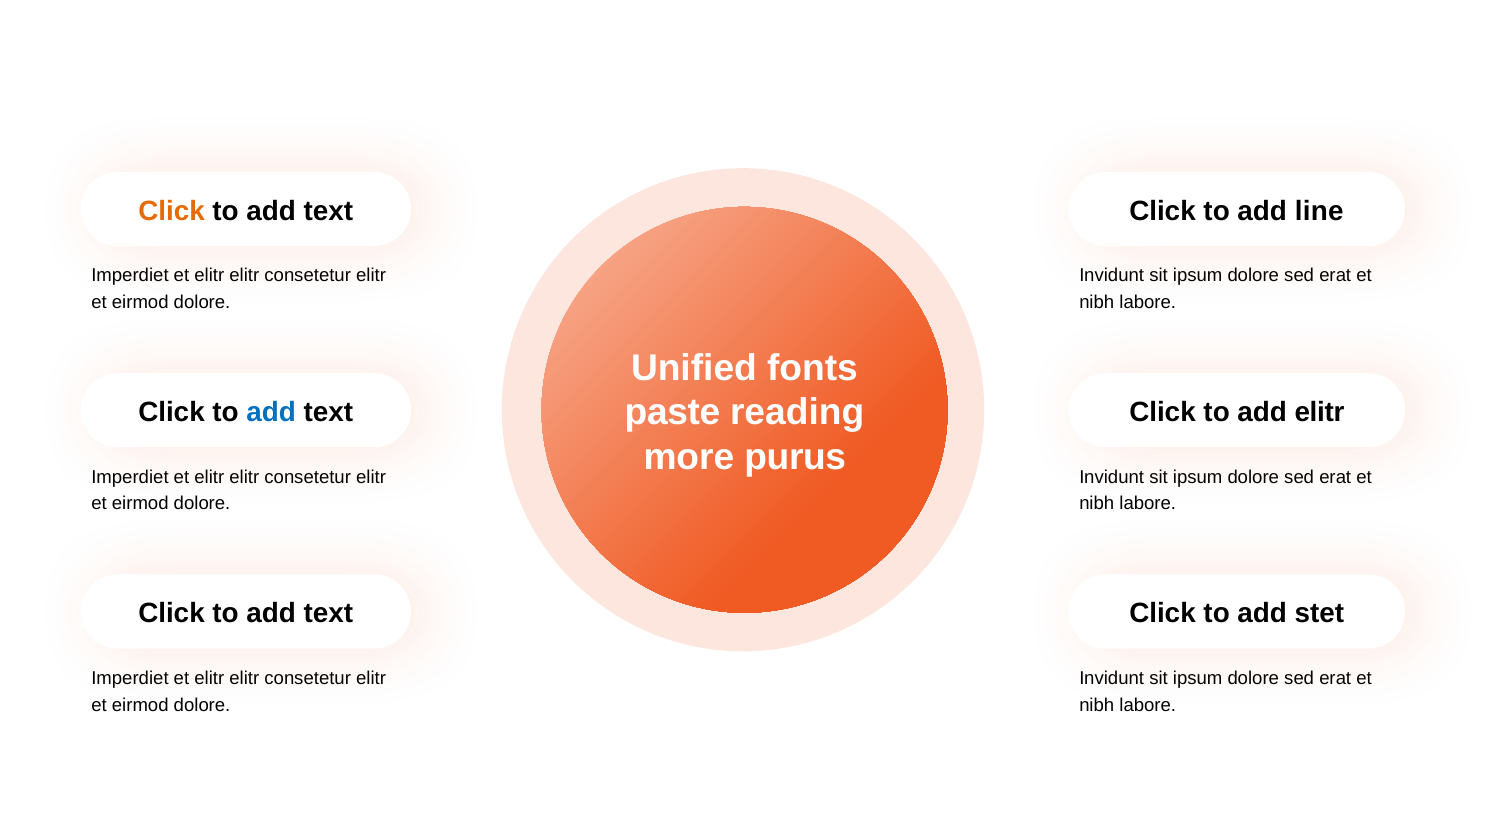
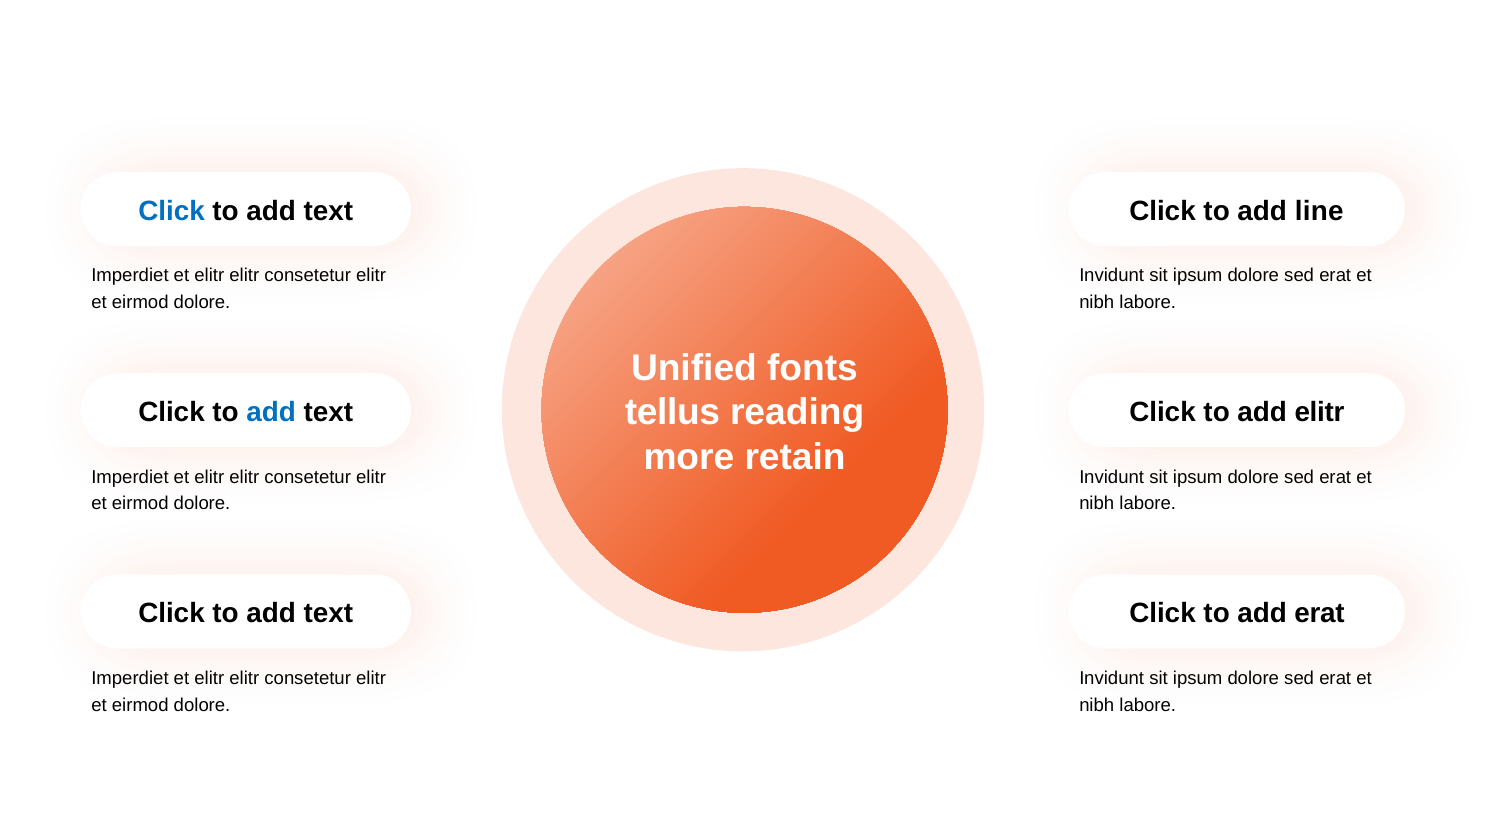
Click colour: orange -> blue (172, 211)
paste: paste -> tellus (673, 412)
purus: purus -> retain (795, 457)
add stet: stet -> erat (1319, 613)
